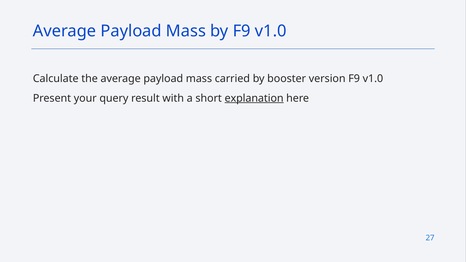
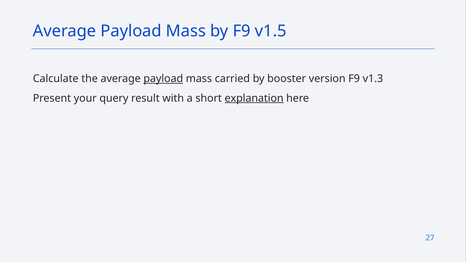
by F9 v1.0: v1.0 -> v1.5 (271, 31)
payload underline: none -> present (163, 79)
version F9 v1.0: v1.0 -> v1.3 (373, 79)
